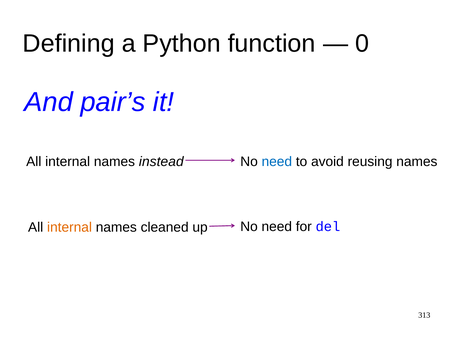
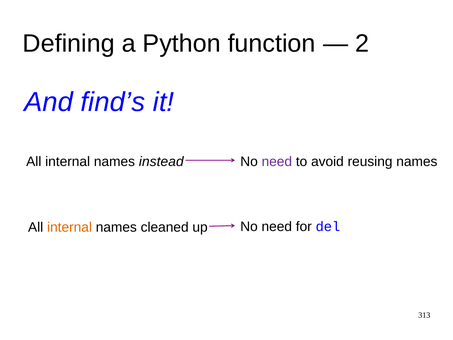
0: 0 -> 2 (362, 44)
pair’s: pair’s -> find’s (113, 102)
need colour: blue -> purple (277, 162)
